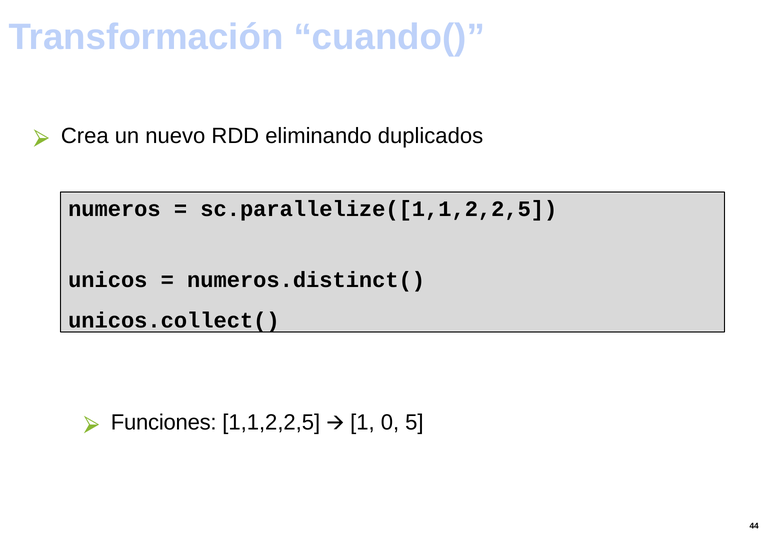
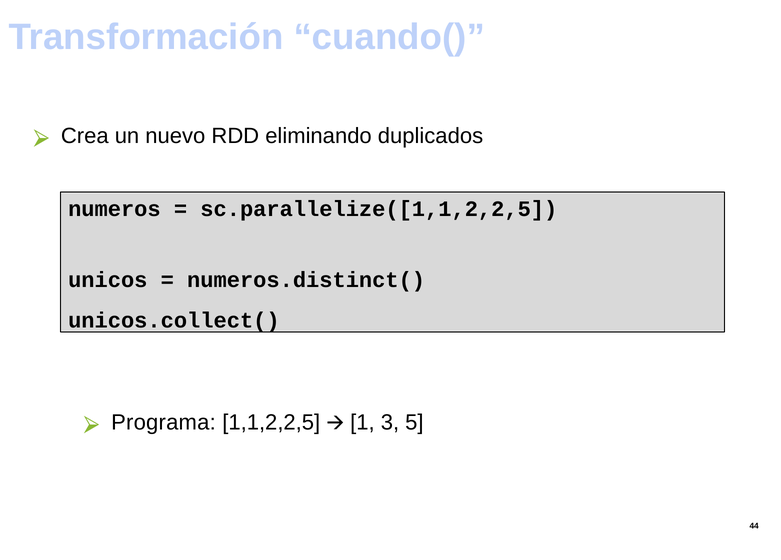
Funciones: Funciones -> Programa (163, 422)
0: 0 -> 3 (390, 422)
